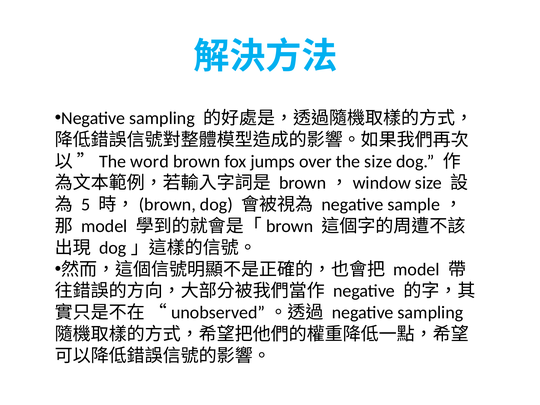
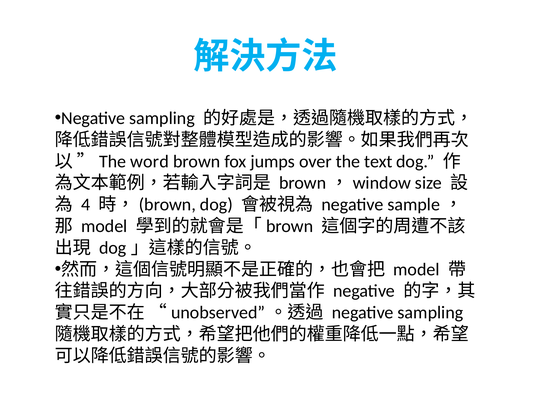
the size: size -> text (378, 161)
5: 5 -> 4 (86, 205)
